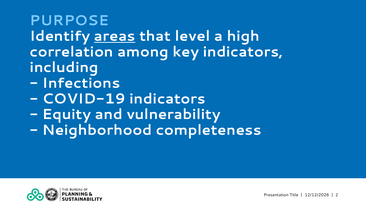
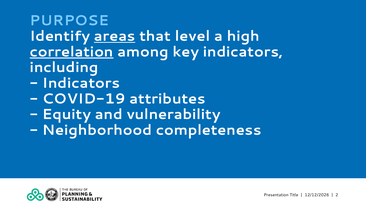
correlation underline: none -> present (72, 52)
Infections: Infections -> Indicators (81, 83)
COVID-19 indicators: indicators -> attributes (167, 99)
